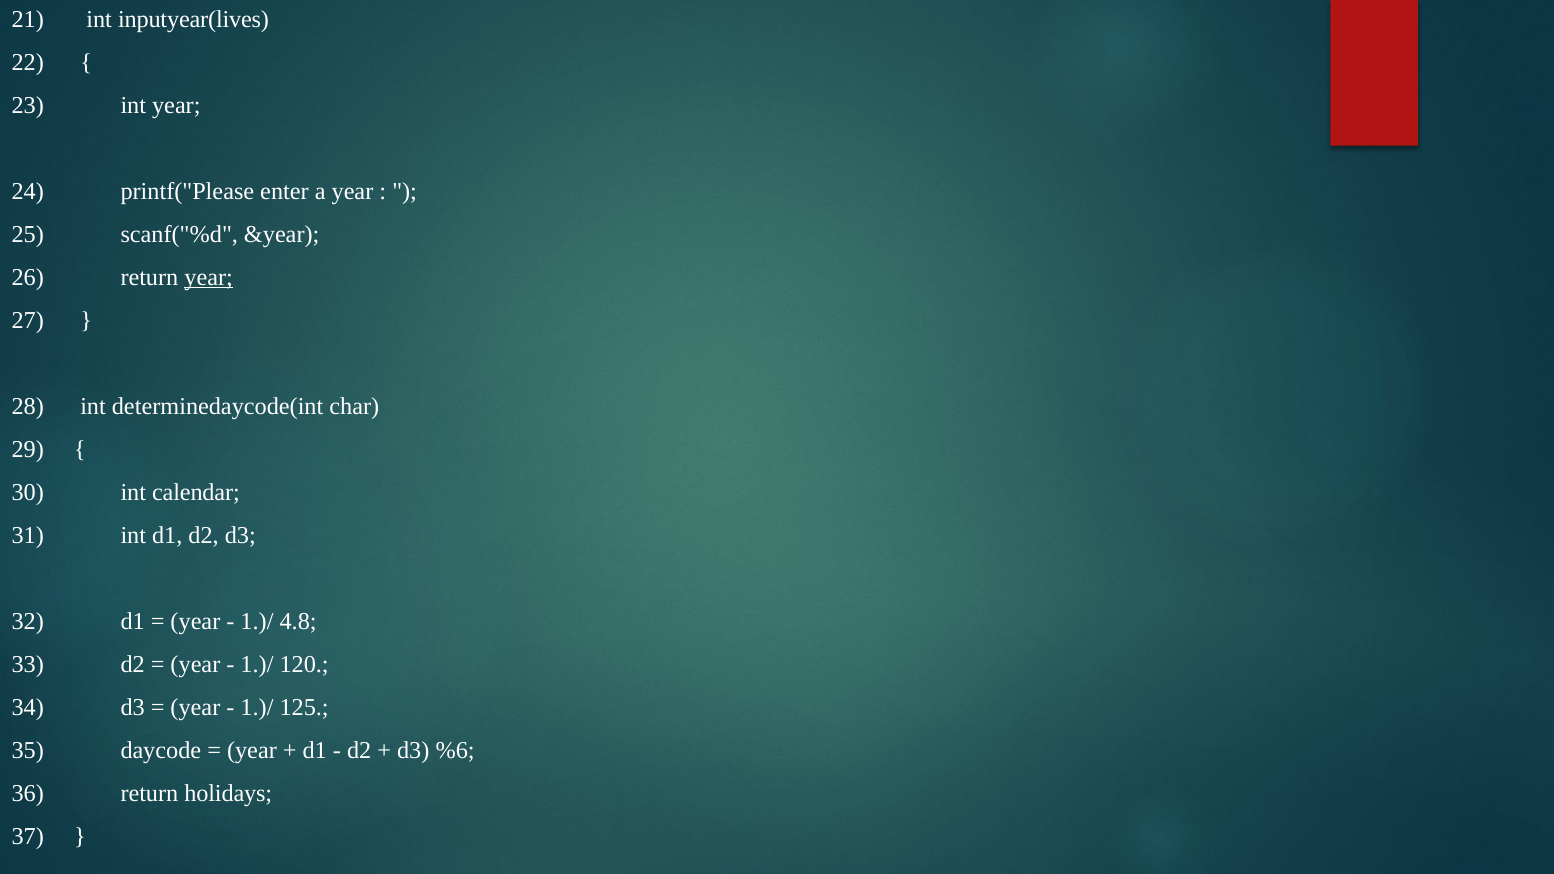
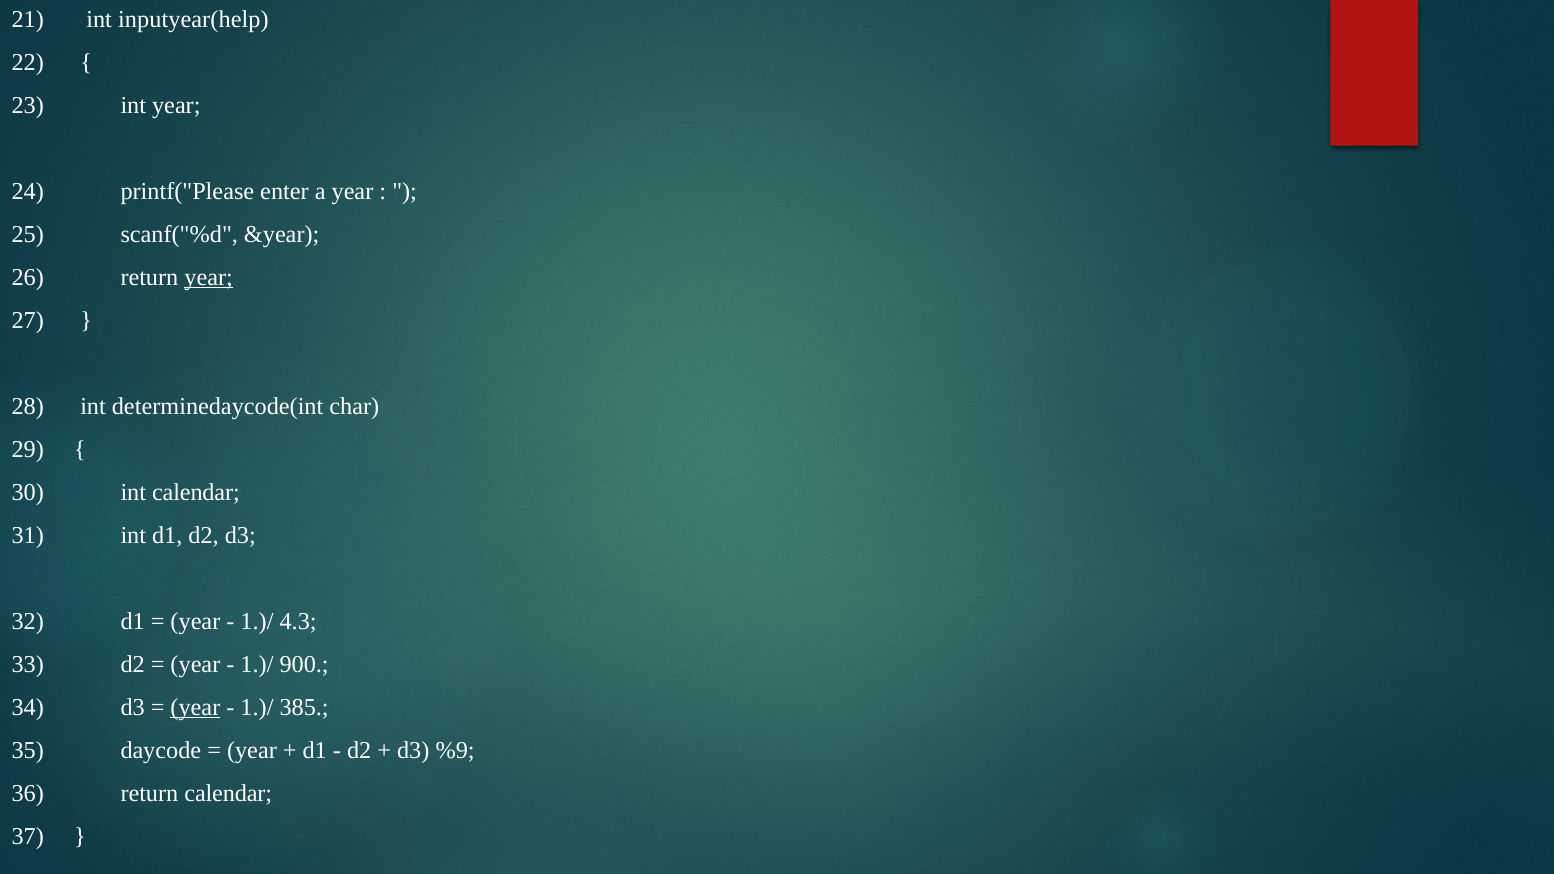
inputyear(lives: inputyear(lives -> inputyear(help (193, 19)
4.8: 4.8 -> 4.3 (298, 621)
120: 120 -> 900 (304, 664)
year underline: none -> present (195, 707)
125: 125 -> 385 (304, 707)
%6: %6 -> %9 (455, 750)
return holidays: holidays -> calendar (228, 793)
